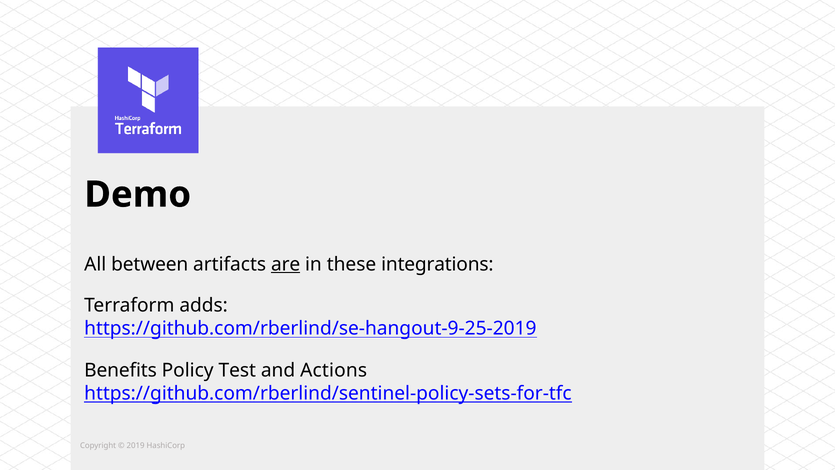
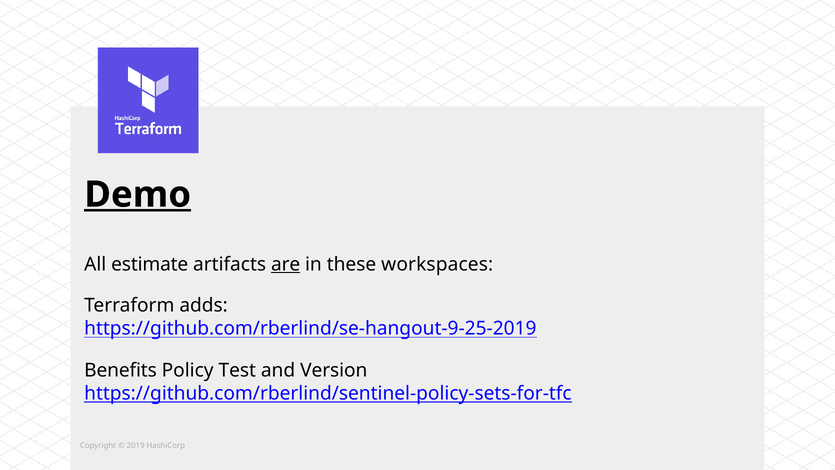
Demo underline: none -> present (138, 194)
between: between -> estimate (150, 264)
integrations: integrations -> workspaces (437, 264)
Actions: Actions -> Version (334, 370)
